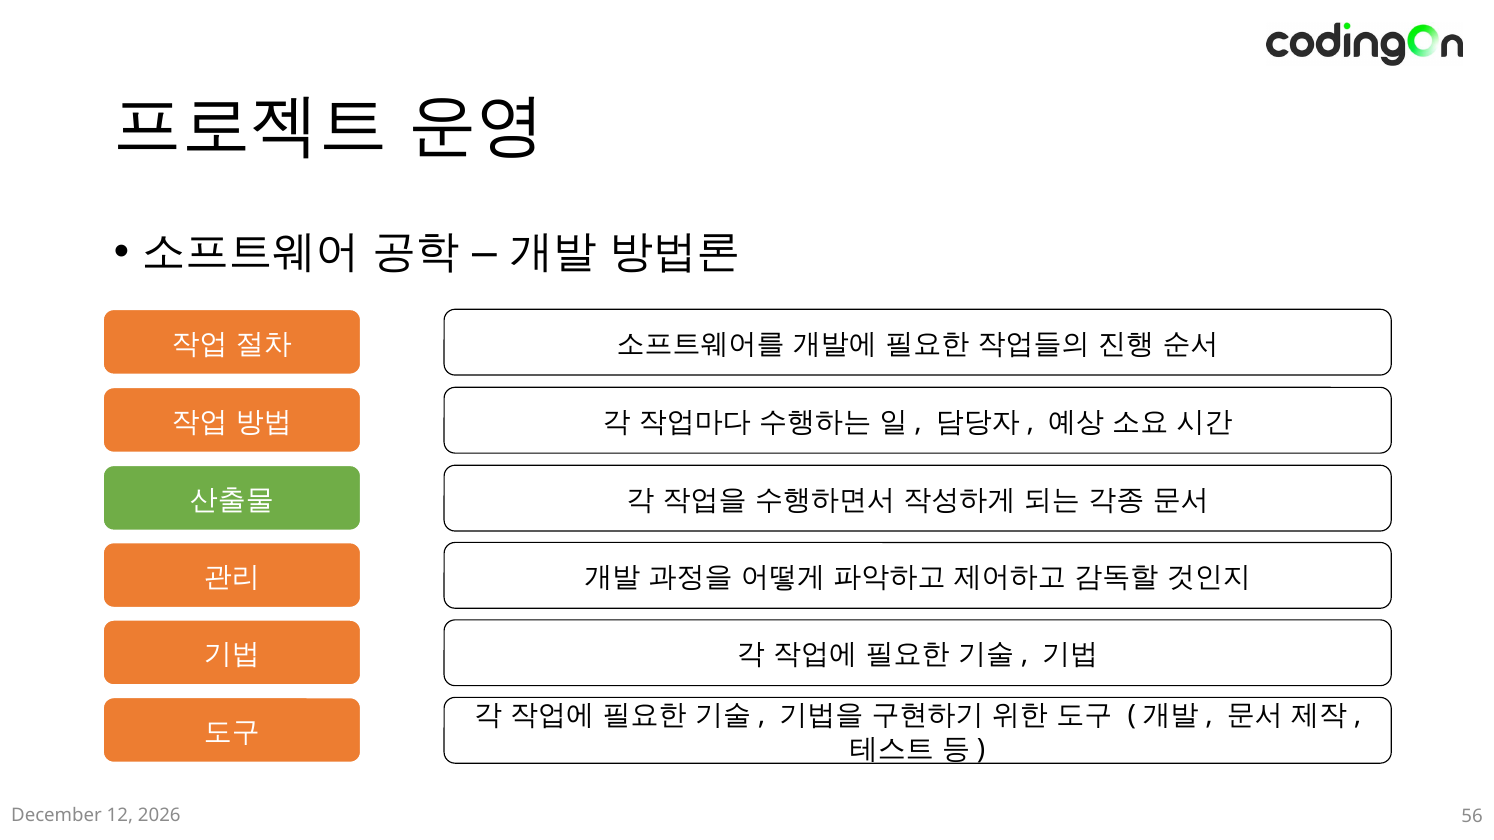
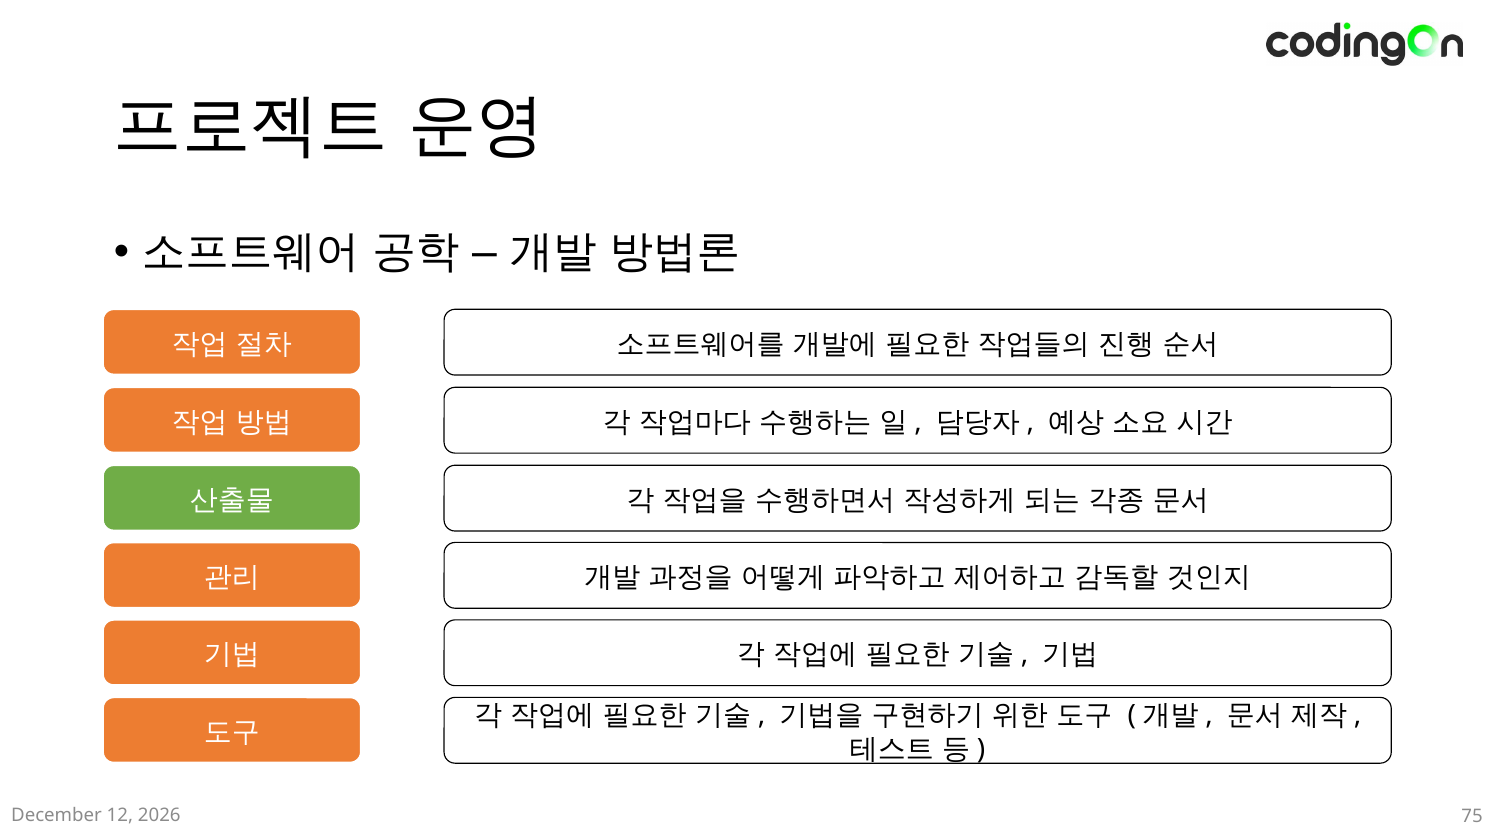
56: 56 -> 75 (1472, 817)
